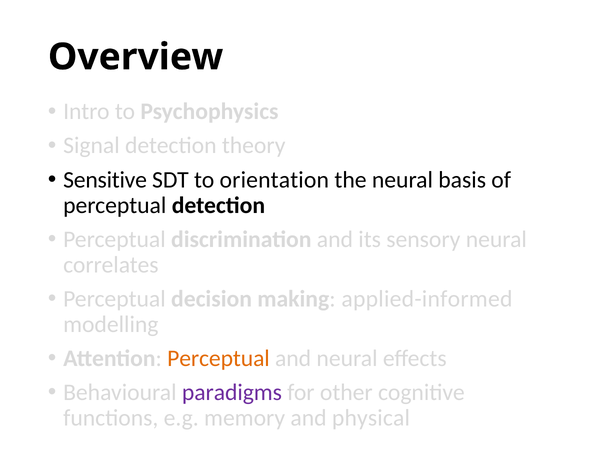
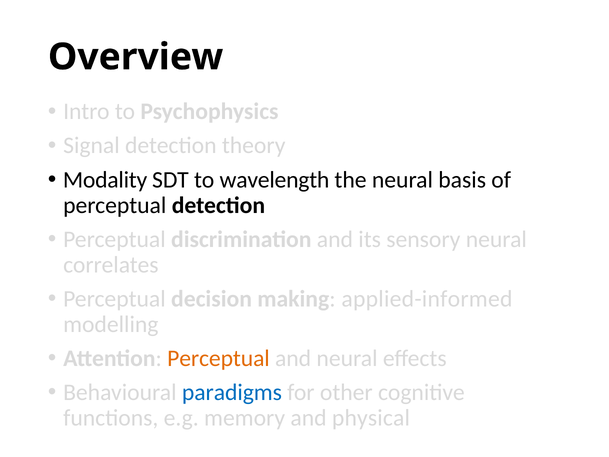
Sensitive: Sensitive -> Modality (105, 180)
orientation: orientation -> wavelength (274, 180)
paradigms colour: purple -> blue (232, 392)
